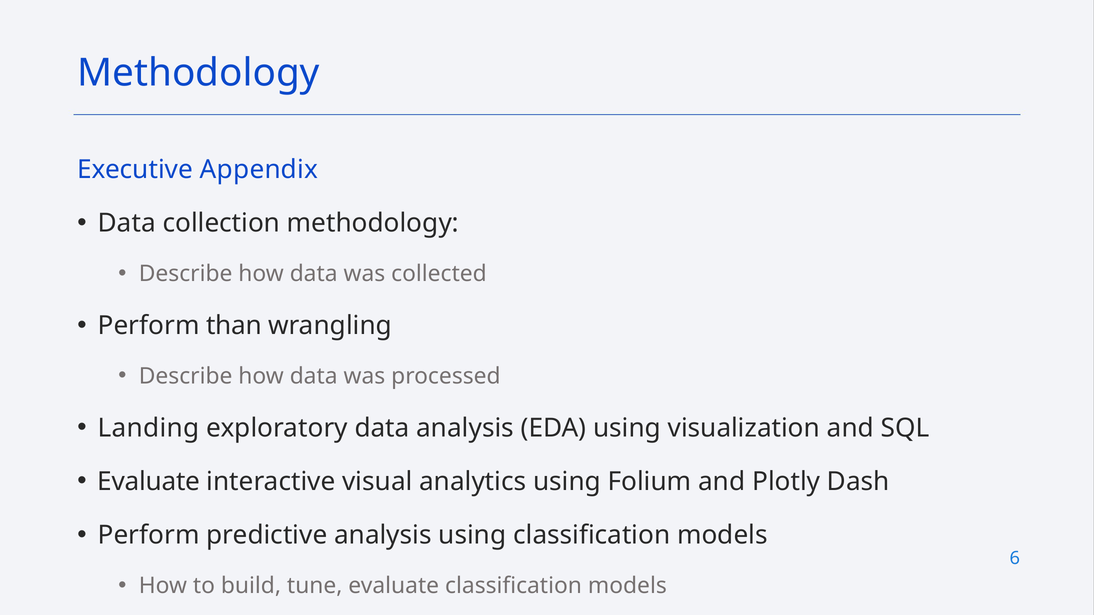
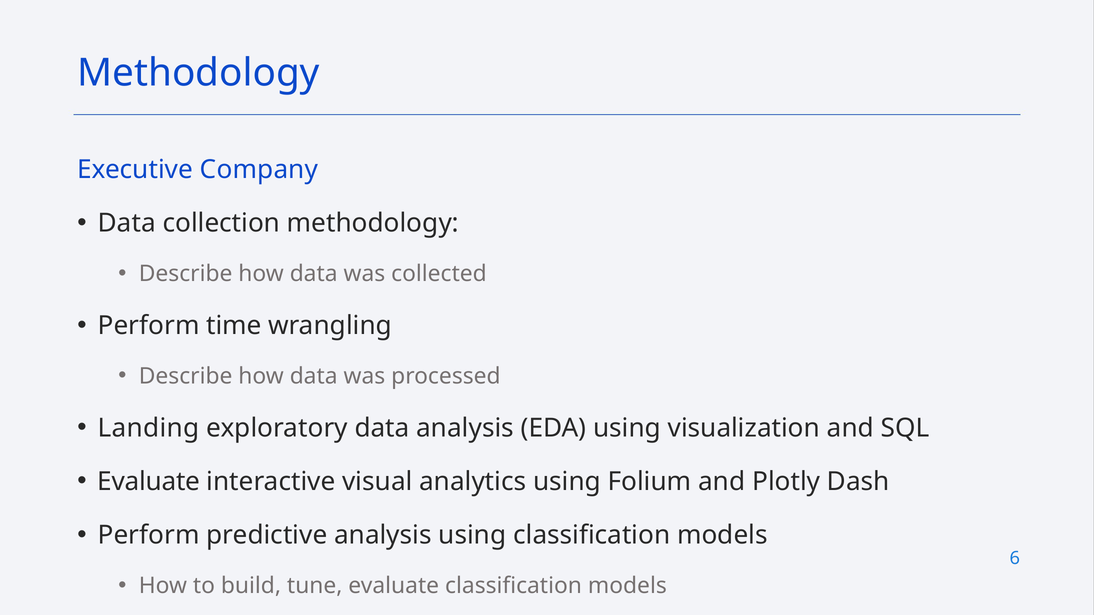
Appendix: Appendix -> Company (259, 170)
than: than -> time (234, 326)
